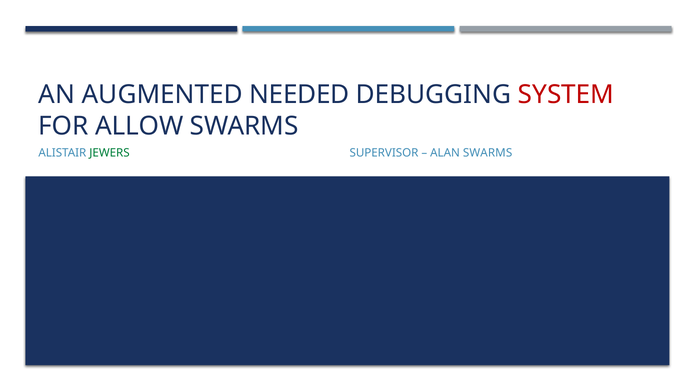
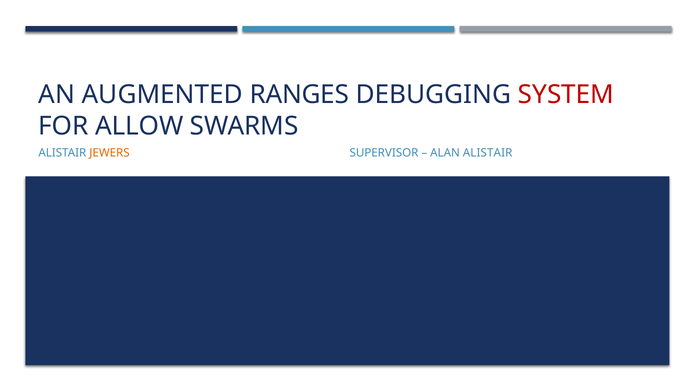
NEEDED: NEEDED -> RANGES (299, 95)
JEWERS colour: green -> orange (109, 153)
ALAN SWARMS: SWARMS -> ALISTAIR (488, 153)
